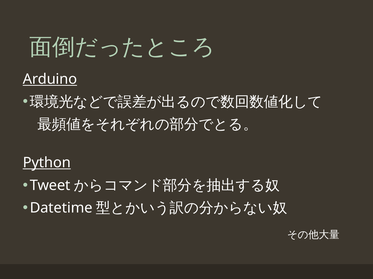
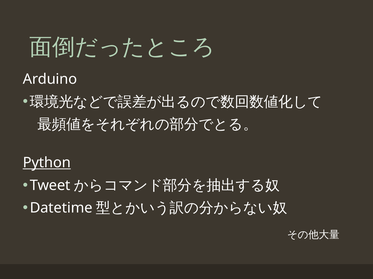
Arduino underline: present -> none (50, 79)
